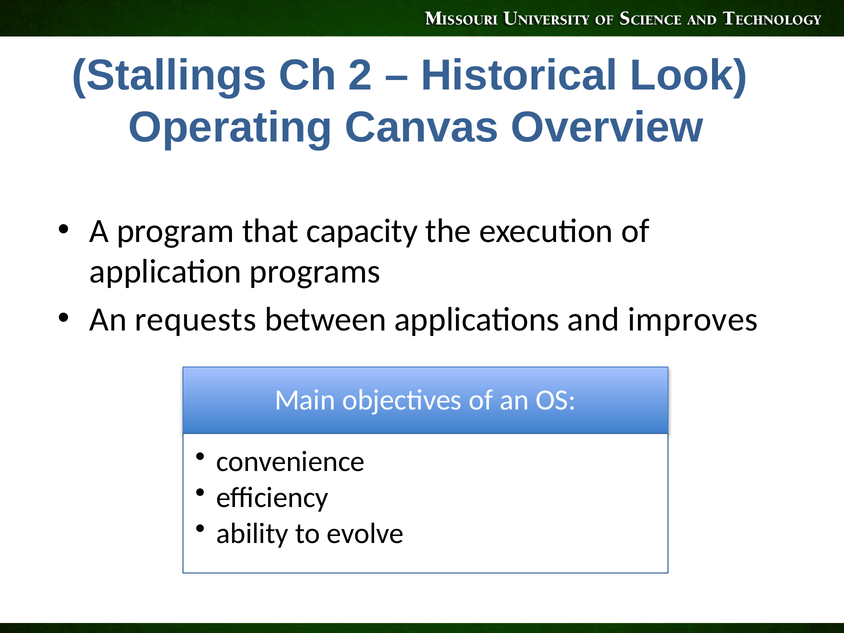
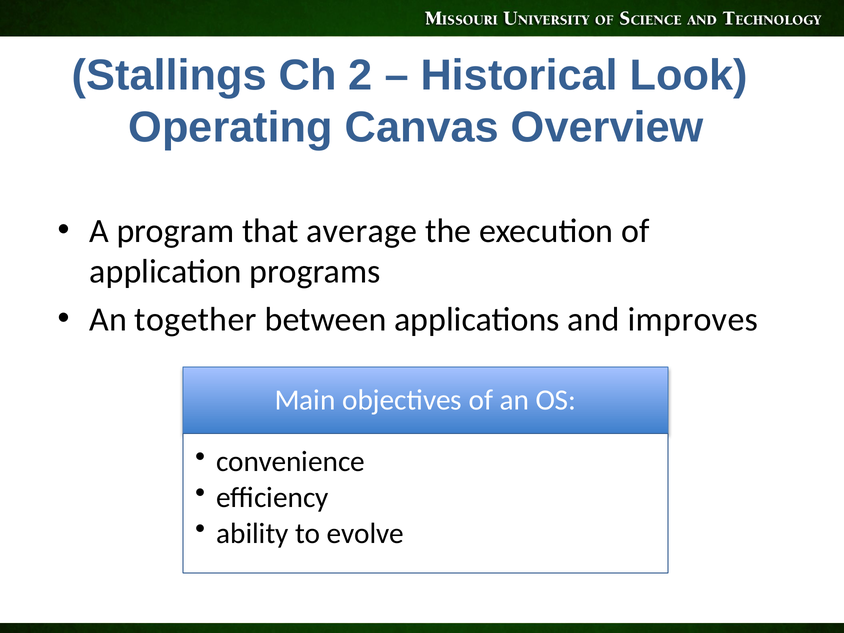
capacity: capacity -> average (362, 231)
requests: requests -> together (196, 319)
